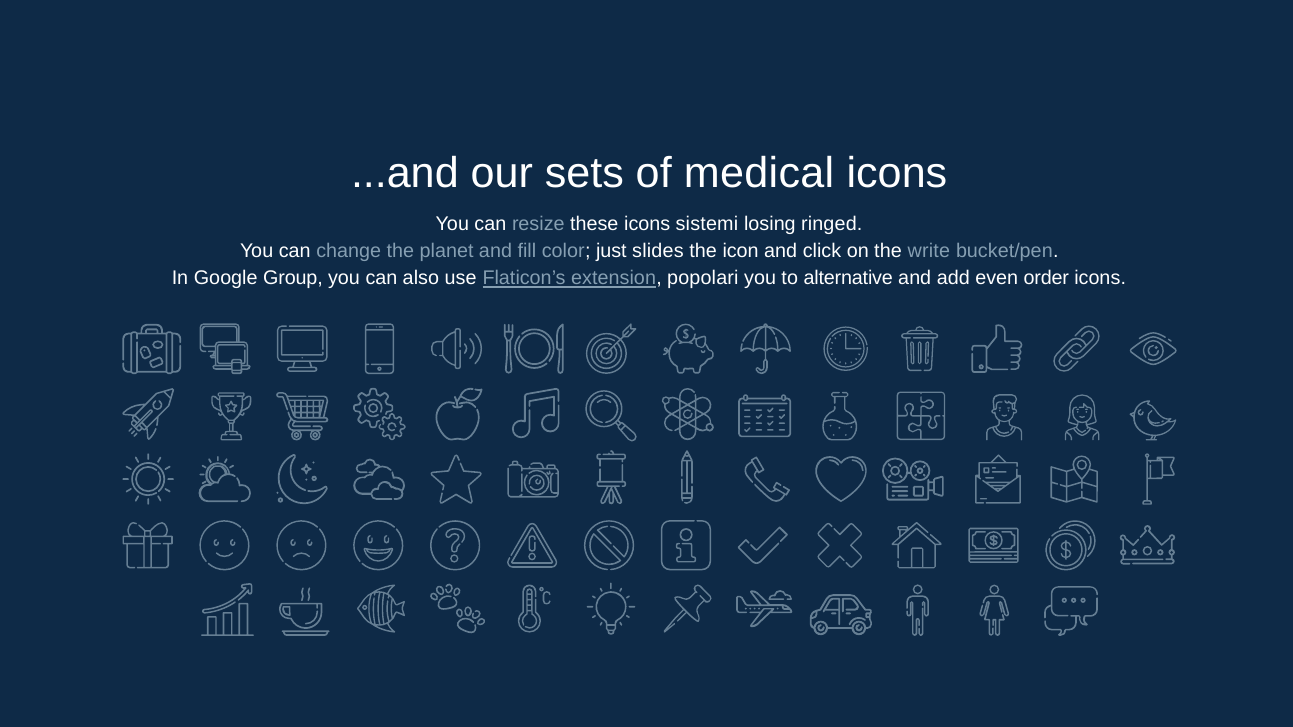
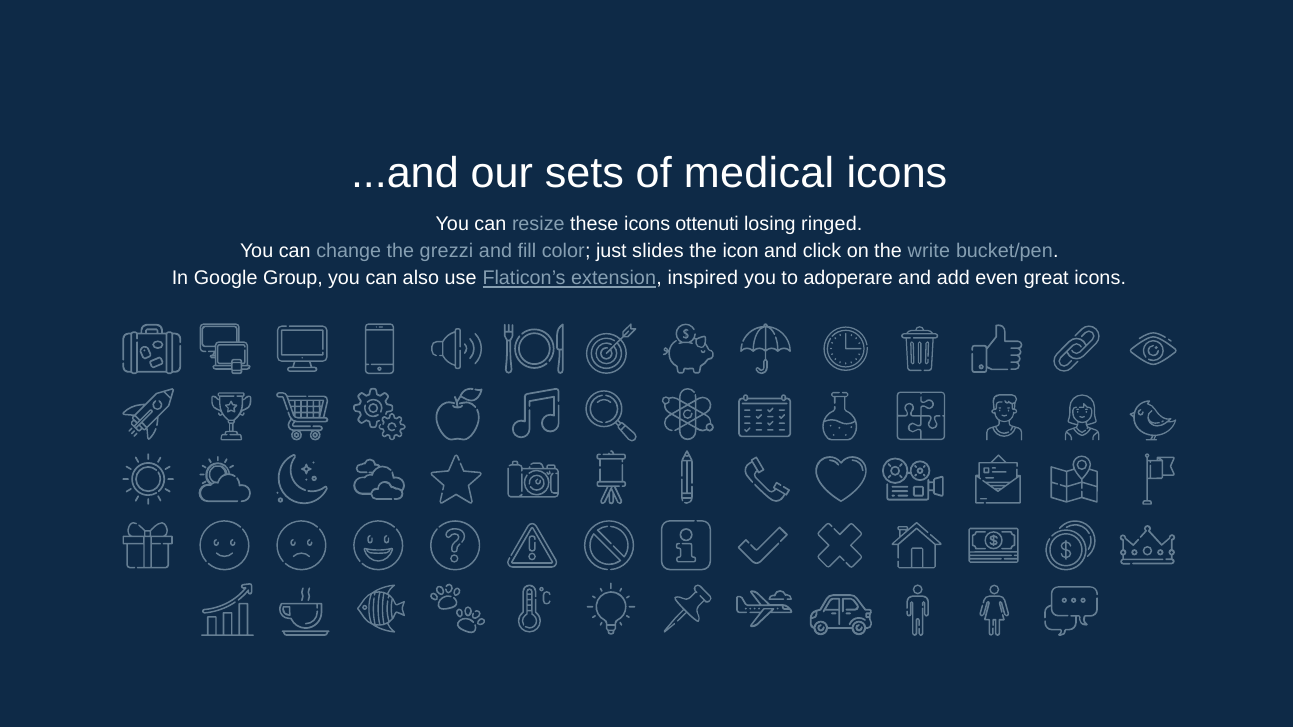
sistemi: sistemi -> ottenuti (707, 224)
planet: planet -> grezzi (447, 251)
popolari: popolari -> inspired (703, 279)
alternative: alternative -> adoperare (848, 279)
order: order -> great (1046, 279)
